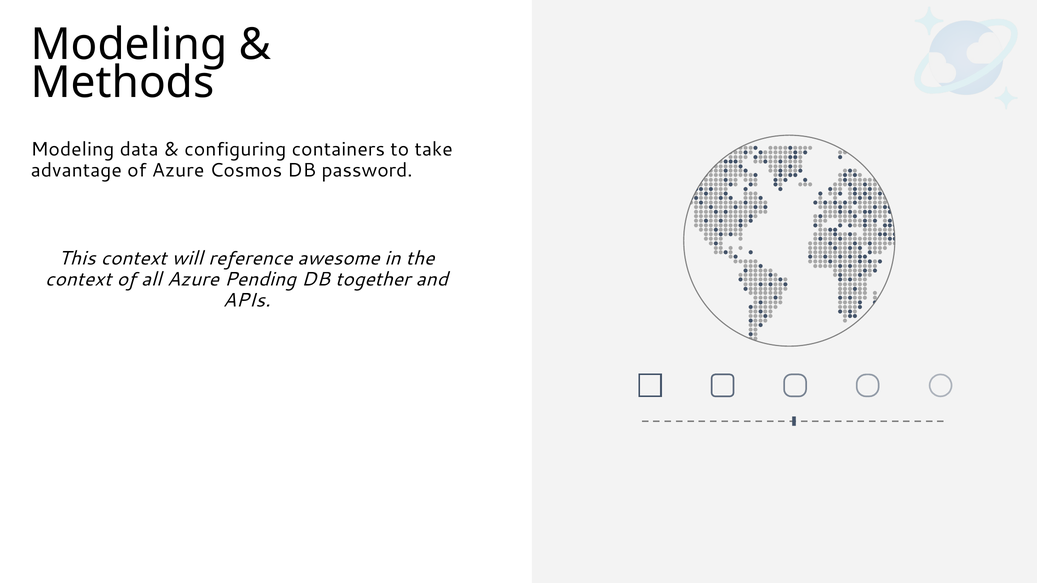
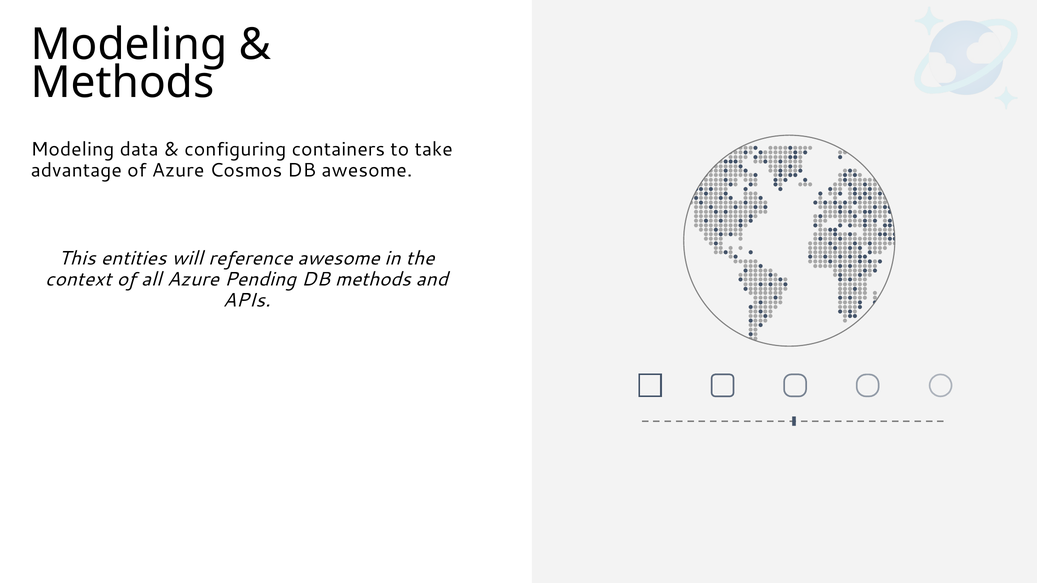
DB password: password -> awesome (367, 171)
This context: context -> entities (134, 259)
DB together: together -> methods (373, 280)
